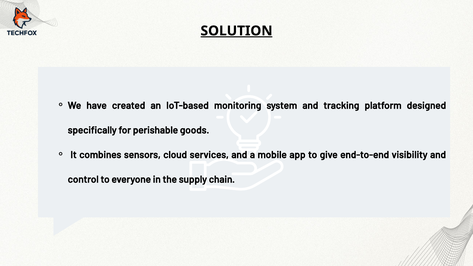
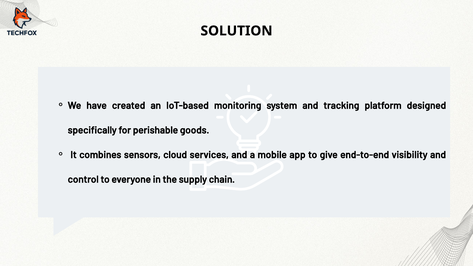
SOLUTION underline: present -> none (237, 31)
